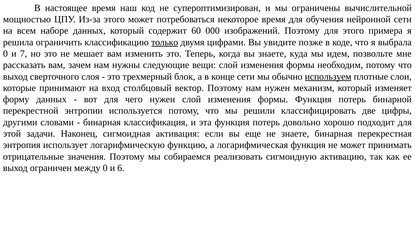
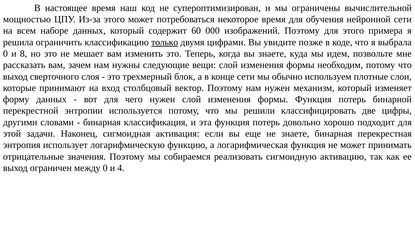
7: 7 -> 8 (24, 54)
используем underline: present -> none (328, 76)
6: 6 -> 4 (121, 168)
